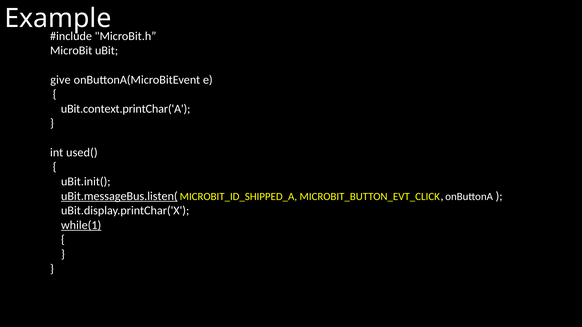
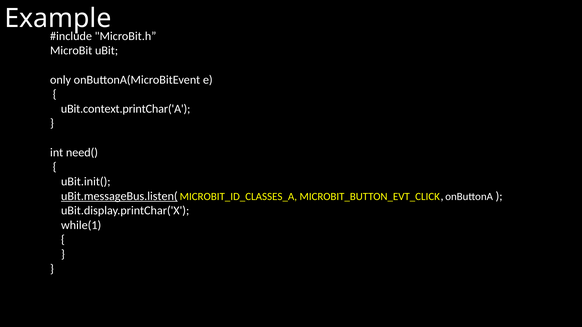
give: give -> only (61, 80)
used(: used( -> need( (82, 153)
MICROBIT_ID_SHIPPED_A: MICROBIT_ID_SHIPPED_A -> MICROBIT_ID_CLASSES_A (238, 197)
while(1 underline: present -> none (81, 225)
